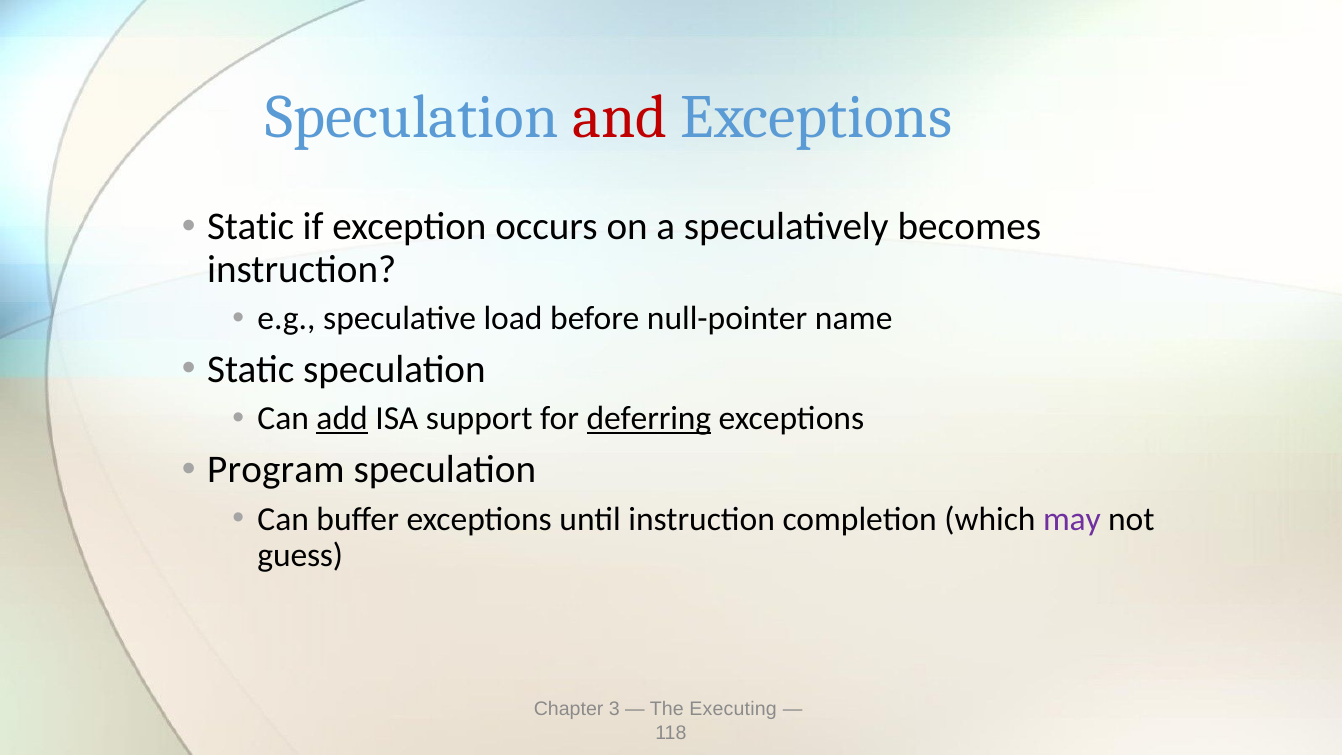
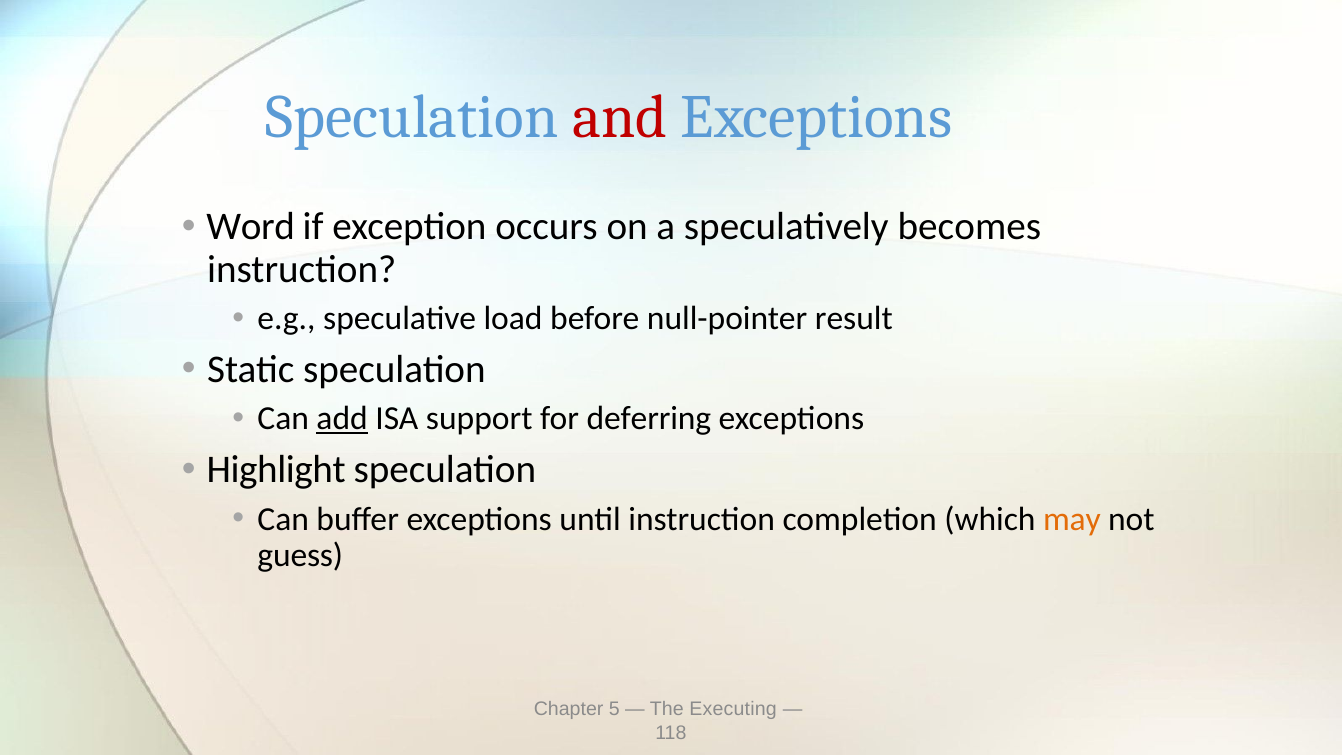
Static: Static -> Word (251, 227)
name: name -> result (854, 319)
deferring underline: present -> none (649, 419)
Program: Program -> Highlight (276, 470)
may colour: purple -> orange (1072, 519)
3: 3 -> 5 (614, 709)
